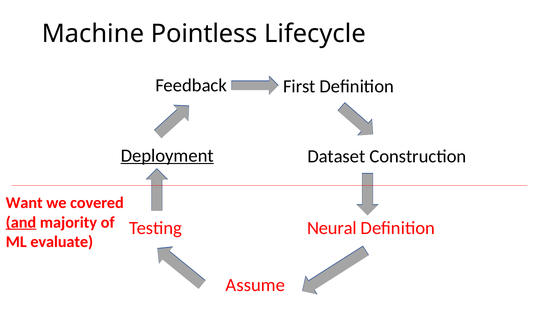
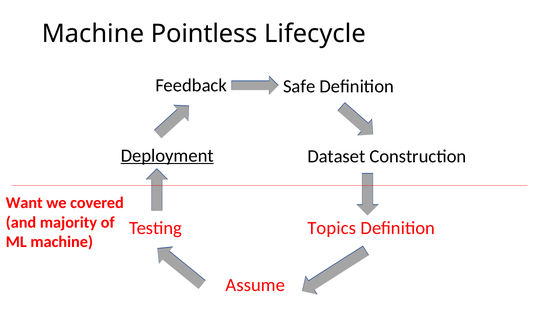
First: First -> Safe (299, 86)
and underline: present -> none (21, 222)
Neural: Neural -> Topics (332, 228)
ML evaluate: evaluate -> machine (62, 242)
